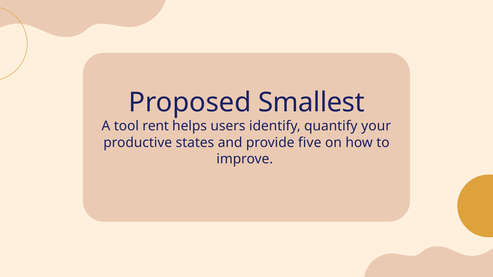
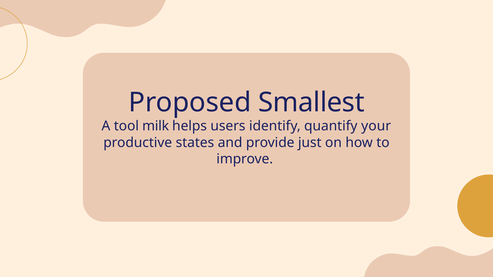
rent: rent -> milk (156, 126)
five: five -> just (310, 143)
